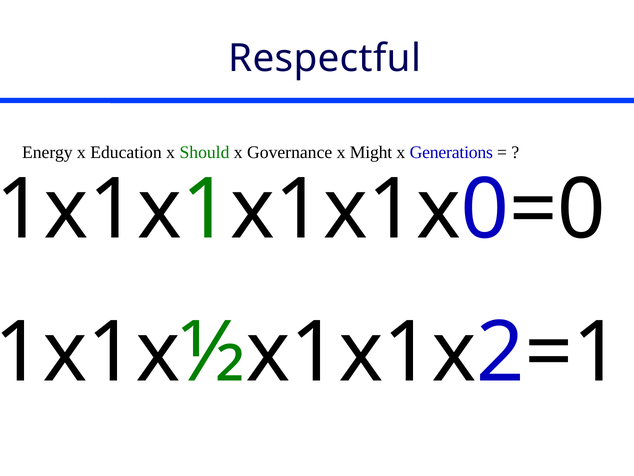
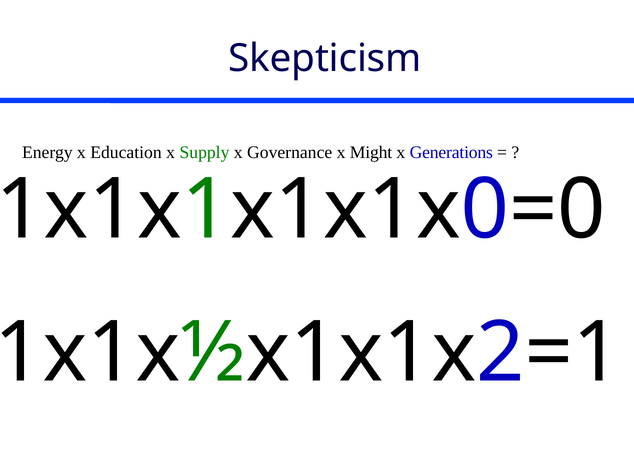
Respectful: Respectful -> Skepticism (325, 58)
Should: Should -> Supply (204, 152)
